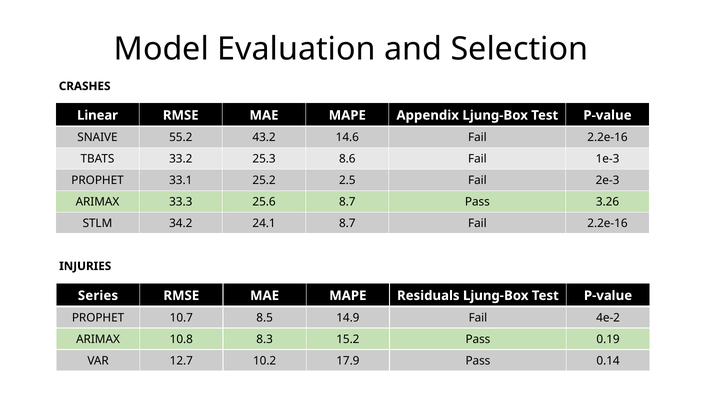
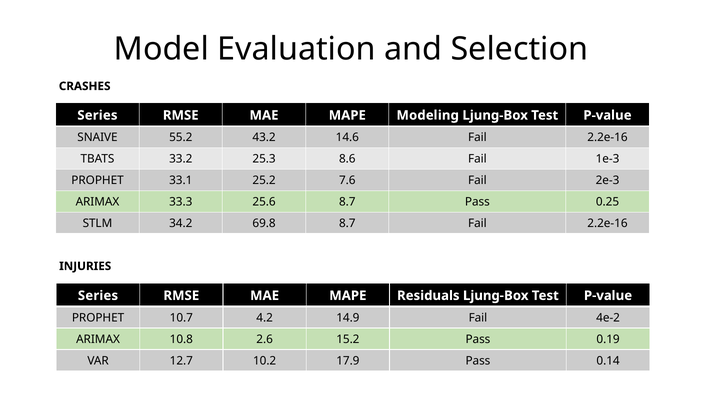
Linear: Linear -> Series (97, 115)
Appendix: Appendix -> Modeling (428, 115)
2.5: 2.5 -> 7.6 (347, 180)
3.26: 3.26 -> 0.25 (608, 202)
24.1: 24.1 -> 69.8 (264, 223)
8.5: 8.5 -> 4.2 (265, 317)
8.3: 8.3 -> 2.6 (265, 339)
